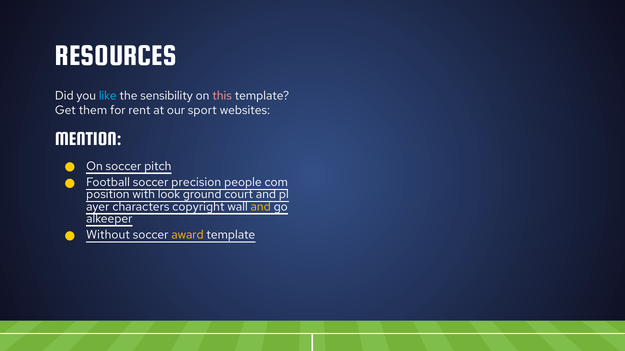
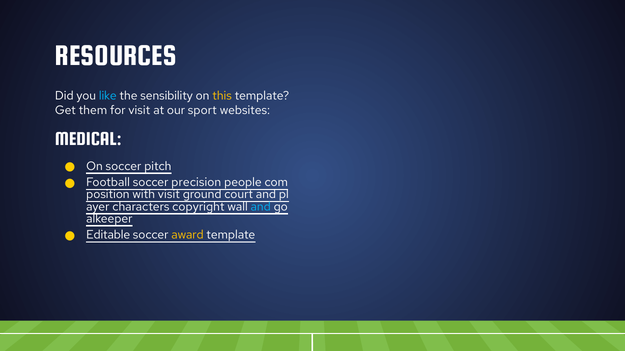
this colour: pink -> yellow (222, 96)
for rent: rent -> visit (139, 111)
MENTION: MENTION -> MEDICAL (88, 139)
with look: look -> visit (169, 195)
and colour: yellow -> light blue (261, 207)
Without: Without -> Editable (108, 235)
